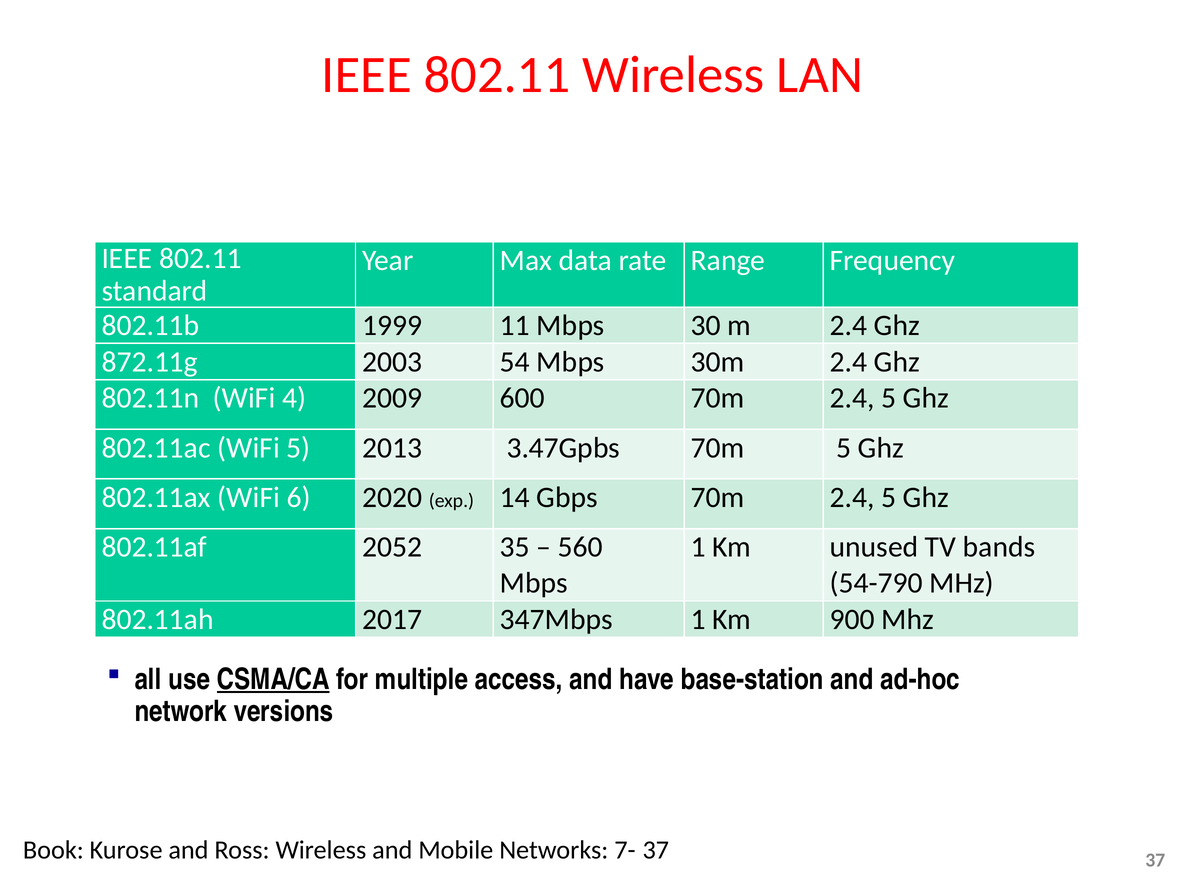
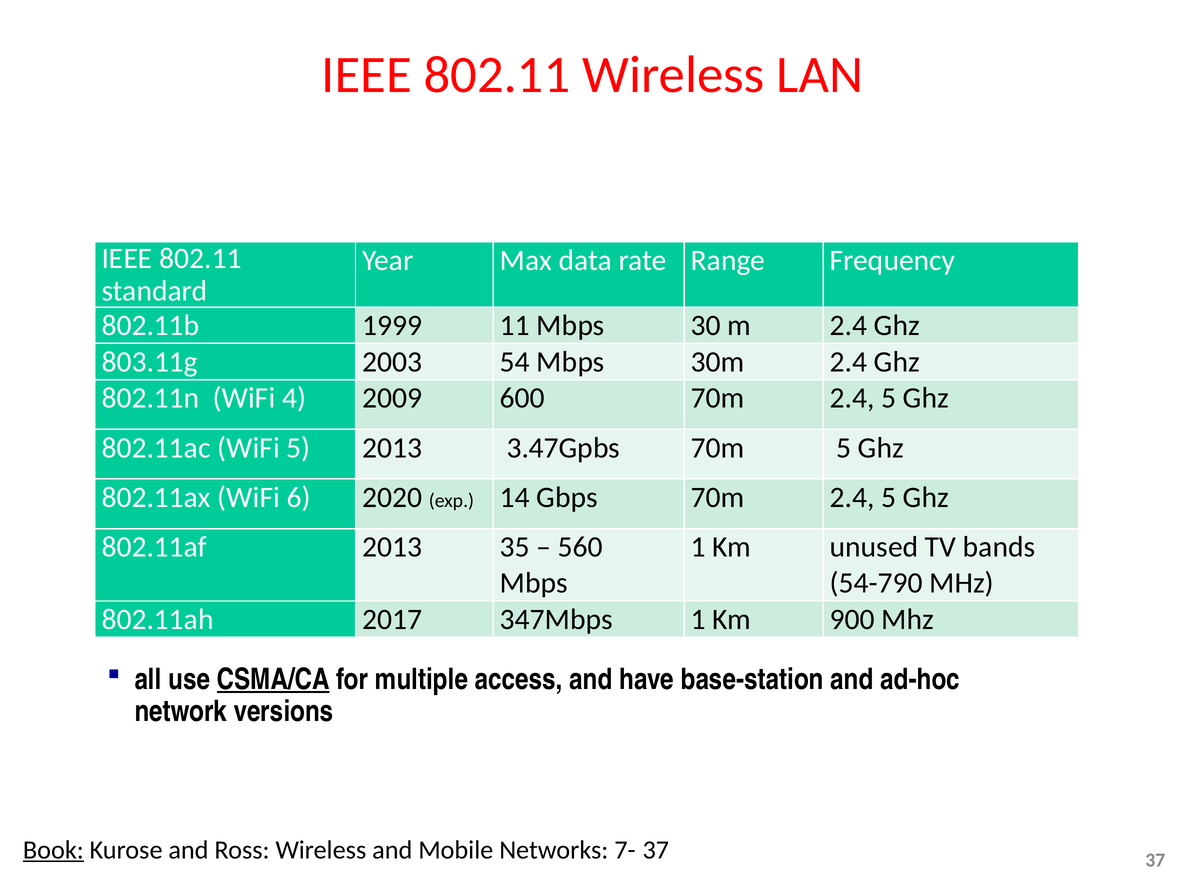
872.11g: 872.11g -> 803.11g (150, 362)
802.11af 2052: 2052 -> 2013 (392, 547)
Book underline: none -> present (53, 850)
